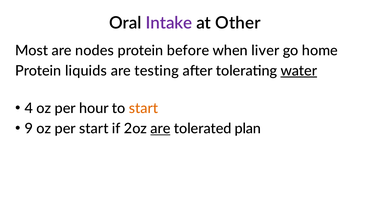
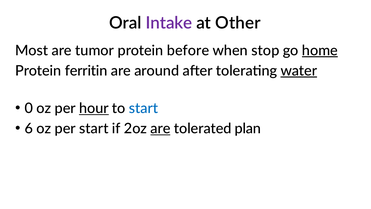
nodes: nodes -> tumor (95, 50)
liver: liver -> stop (265, 50)
home underline: none -> present (320, 50)
liquids: liquids -> ferritin (86, 71)
testing: testing -> around (157, 71)
4: 4 -> 0 (29, 108)
hour underline: none -> present (94, 108)
start colour: orange -> blue (144, 108)
9: 9 -> 6 (29, 128)
